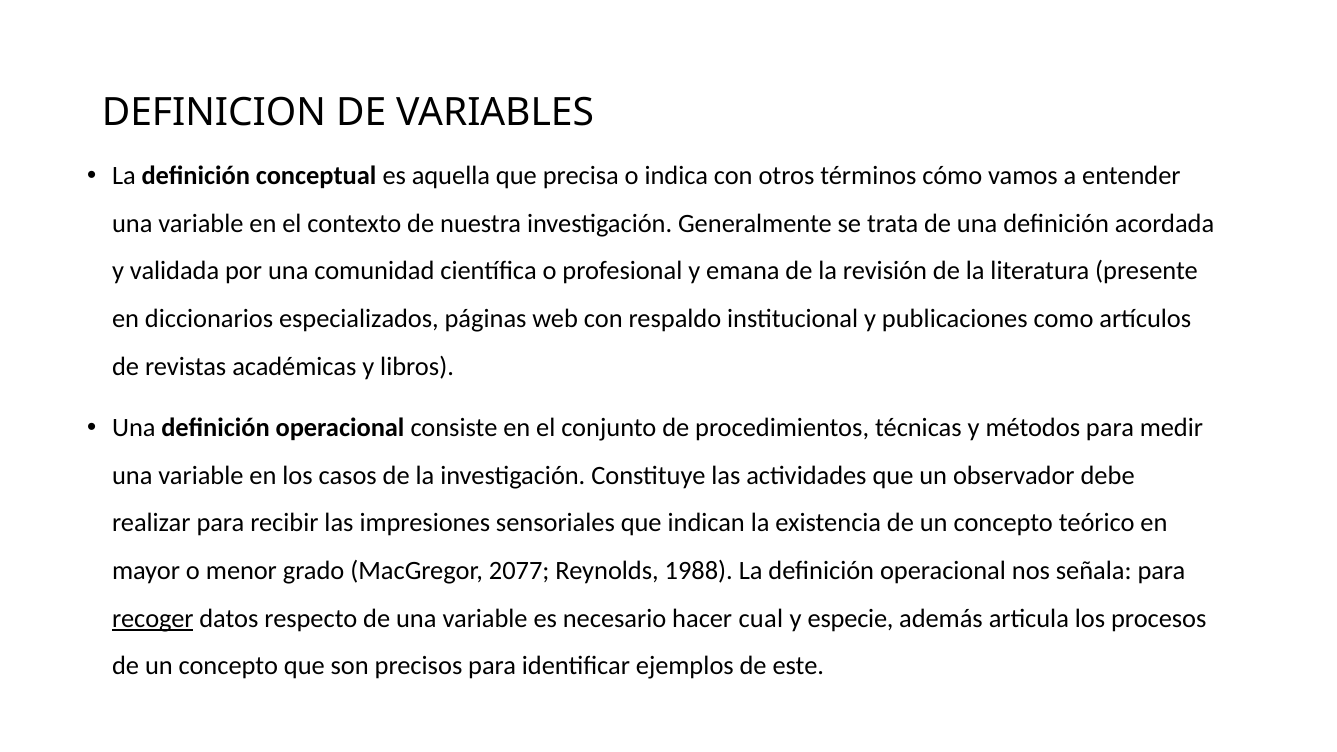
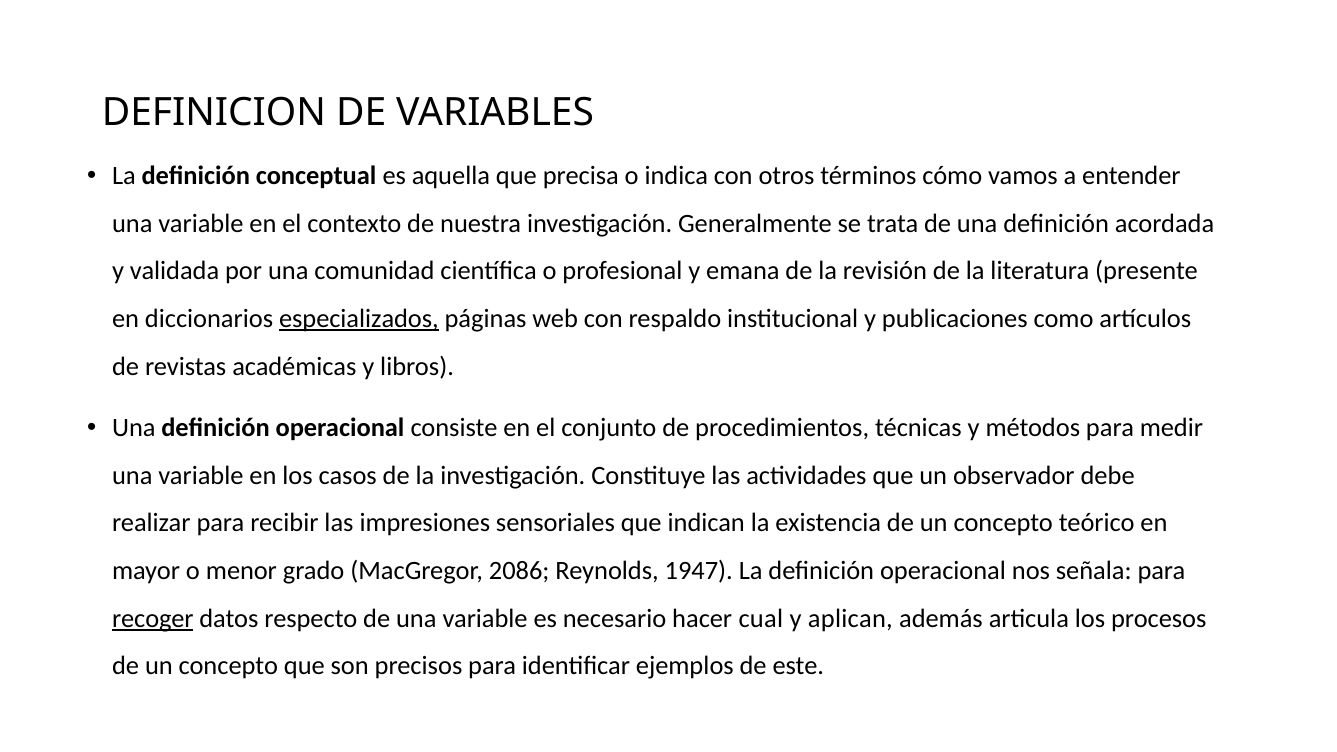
especializados underline: none -> present (359, 319)
2077: 2077 -> 2086 (519, 571)
1988: 1988 -> 1947 (699, 571)
especie: especie -> aplican (850, 618)
